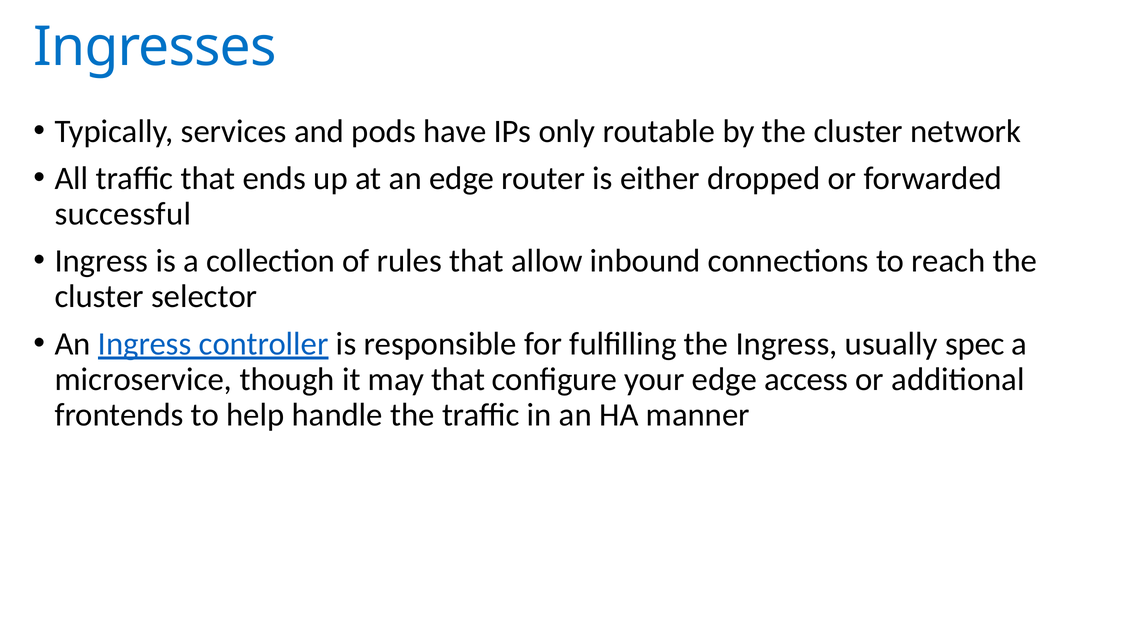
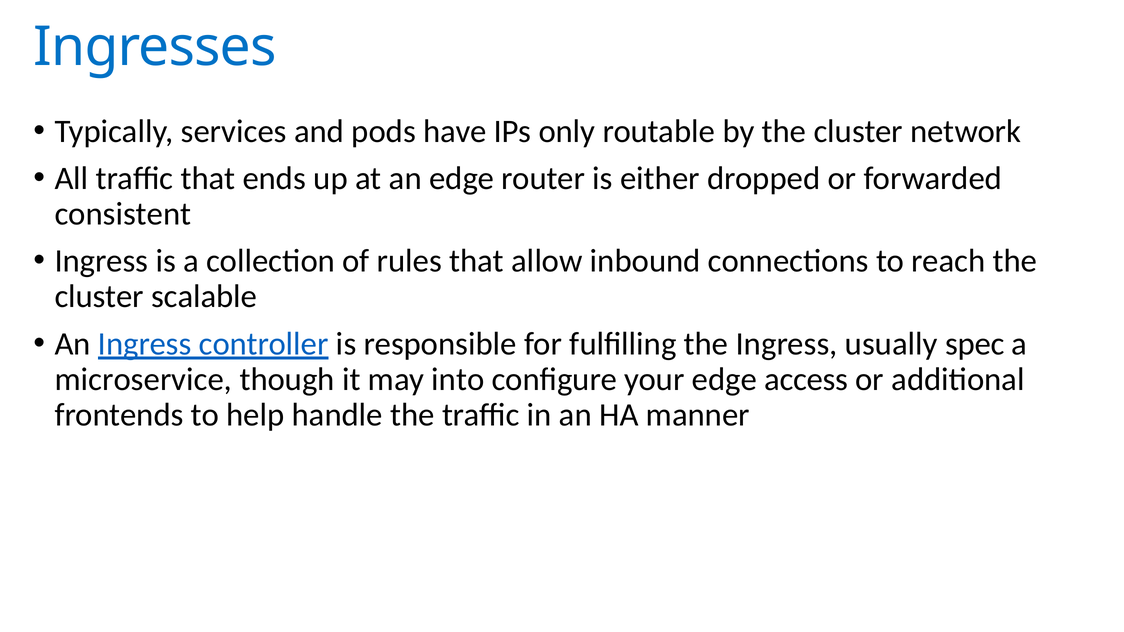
successful: successful -> consistent (123, 214)
selector: selector -> scalable (204, 296)
may that: that -> into (458, 380)
